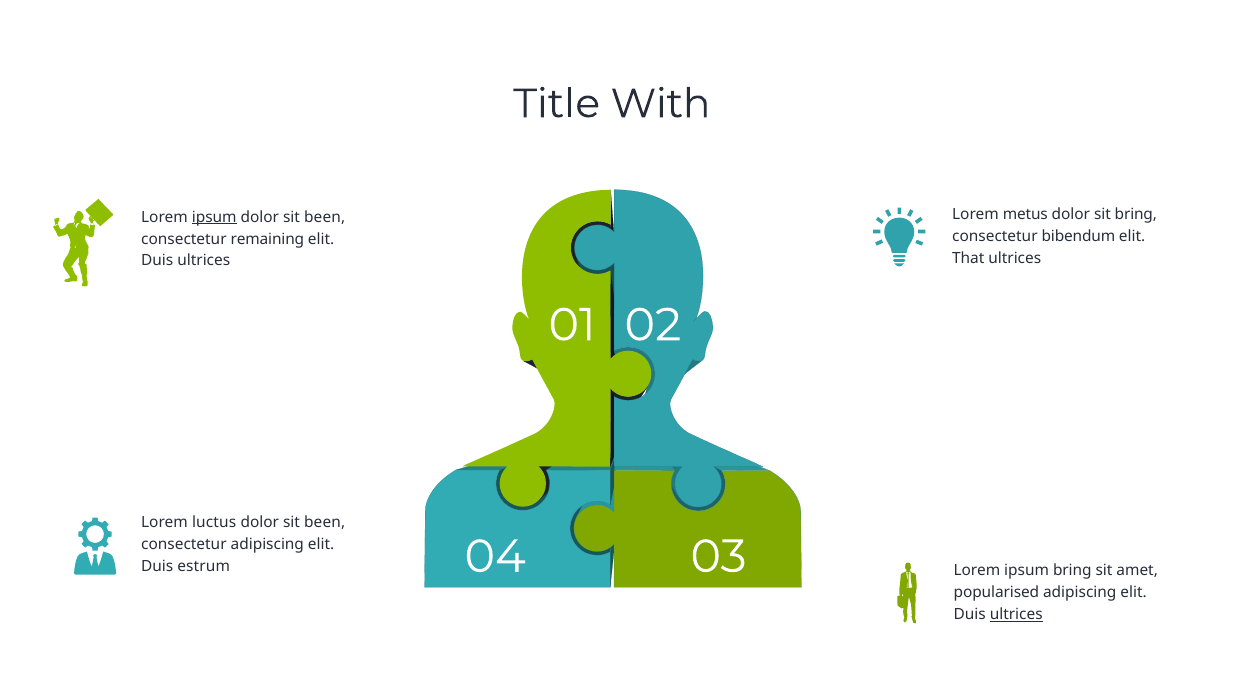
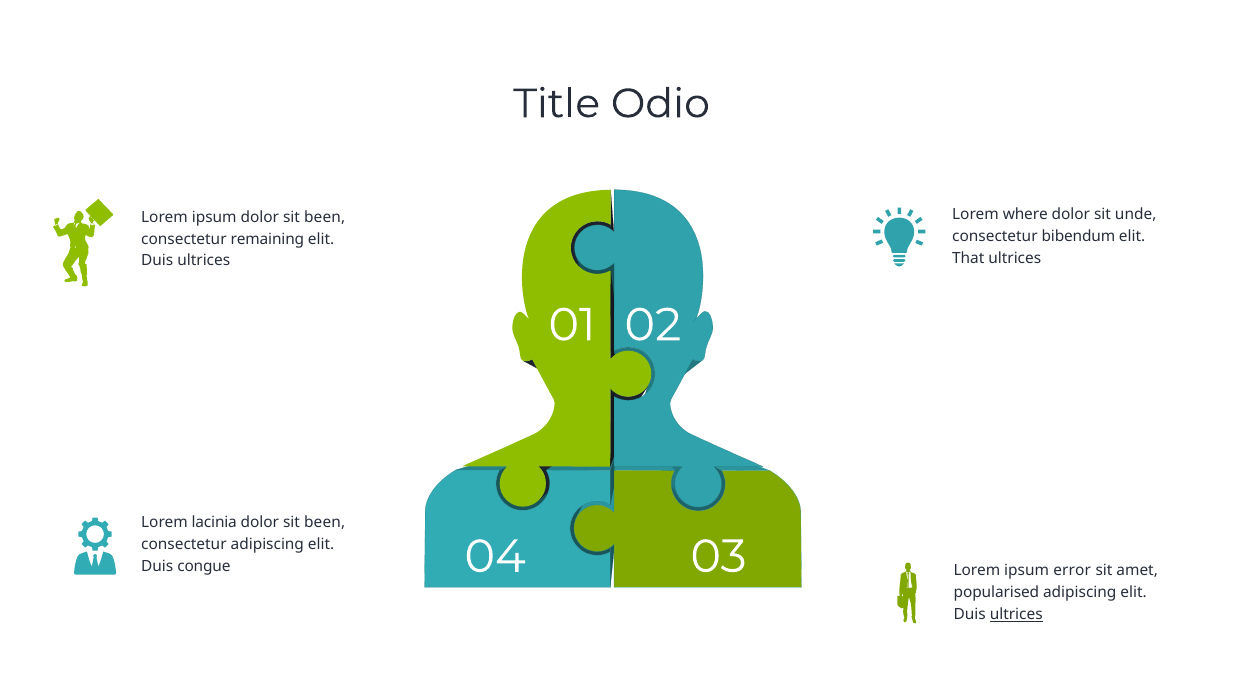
With: With -> Odio (660, 104)
metus: metus -> where (1025, 214)
sit bring: bring -> unde (1136, 214)
ipsum underline: present -> none (214, 217)
luctus: luctus -> lacinia (214, 523)
estrum: estrum -> congue (204, 567)
ipsum bring: bring -> error (1072, 571)
